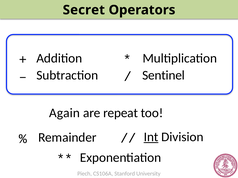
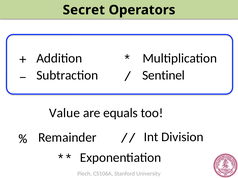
Again: Again -> Value (65, 113)
repeat: repeat -> equals (121, 113)
Int underline: present -> none (151, 137)
